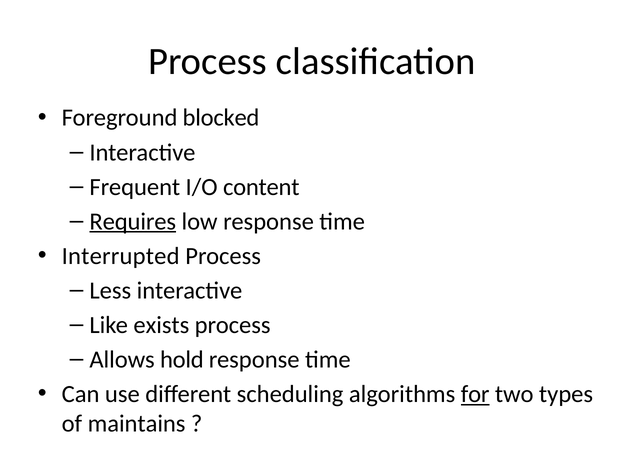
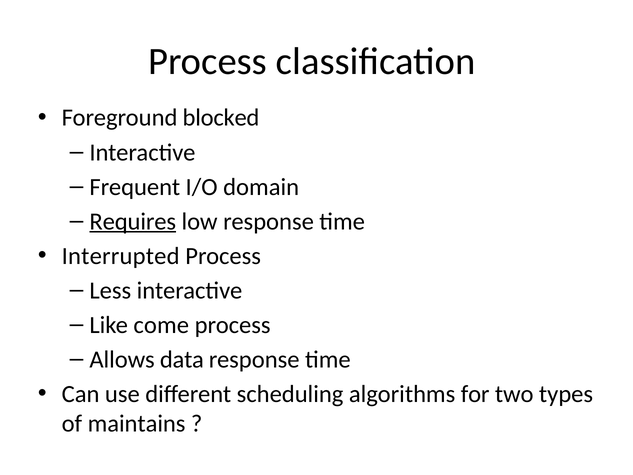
content: content -> domain (261, 187)
exists: exists -> come (161, 325)
hold: hold -> data (182, 359)
for underline: present -> none (475, 394)
